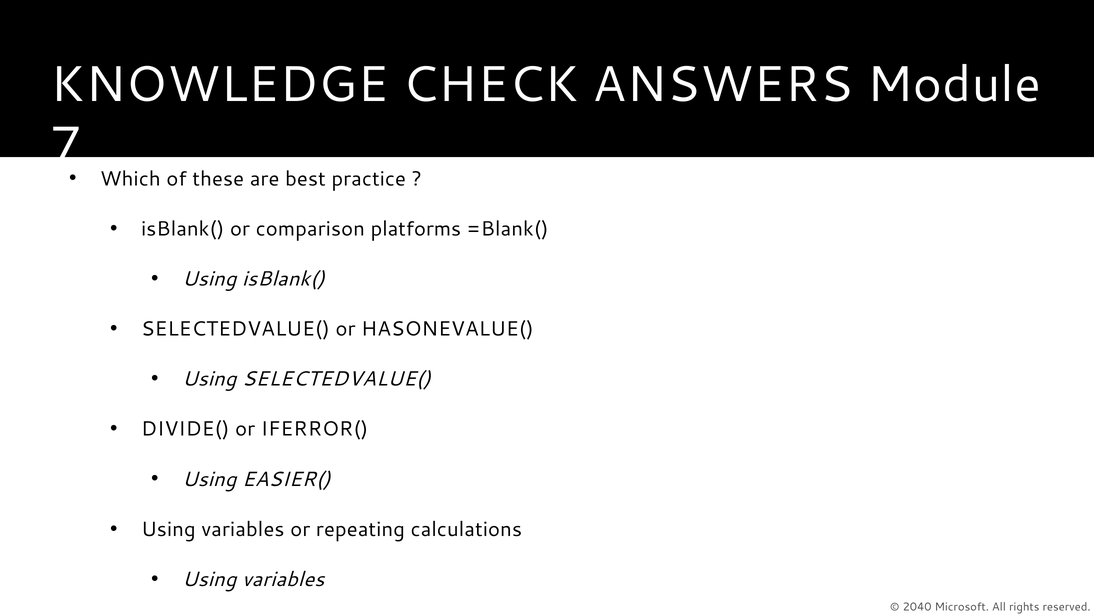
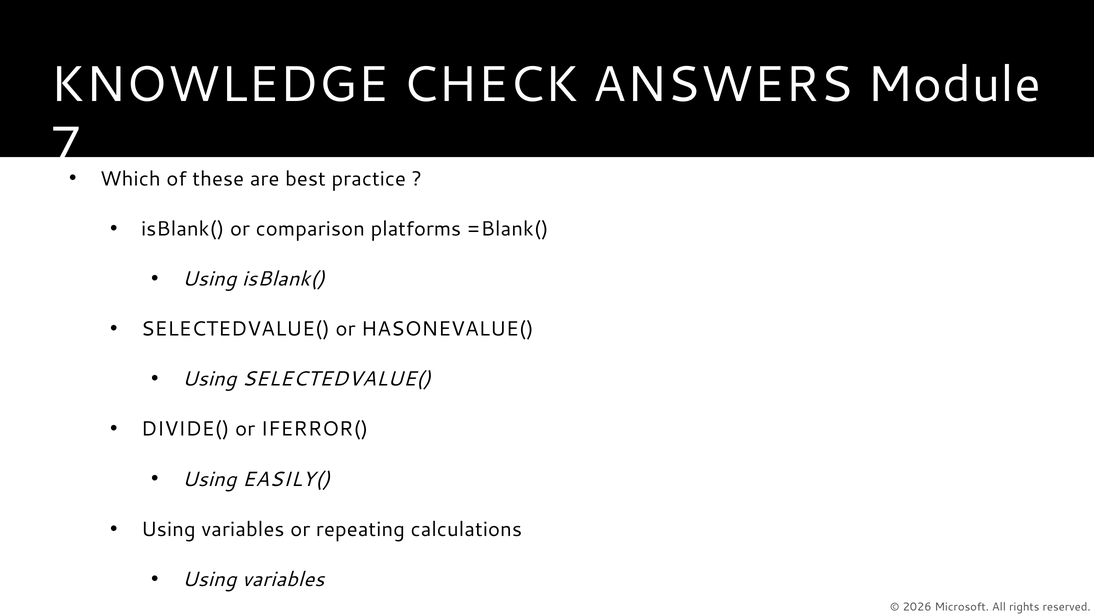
EASIER(: EASIER( -> EASILY( (286, 479)
2040: 2040 -> 2026 (917, 606)
